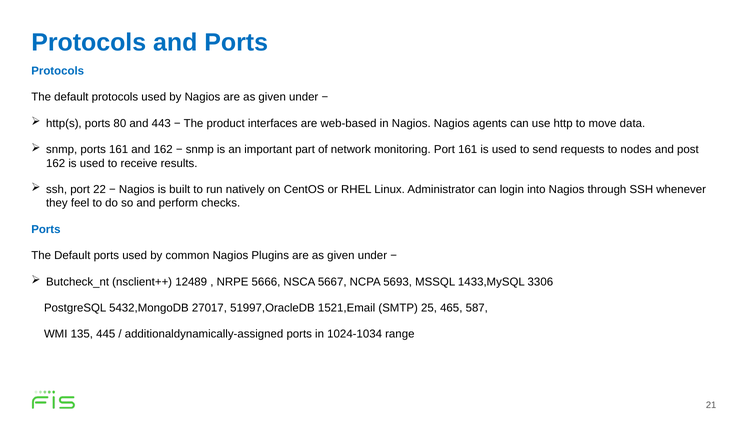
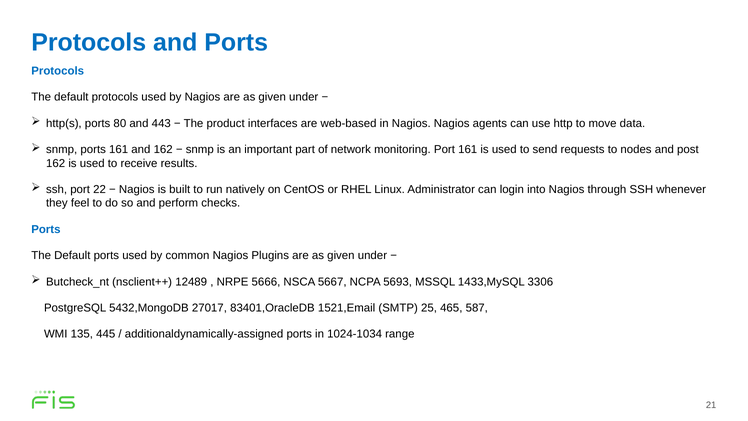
51997,OracleDB: 51997,OracleDB -> 83401,OracleDB (272, 308)
